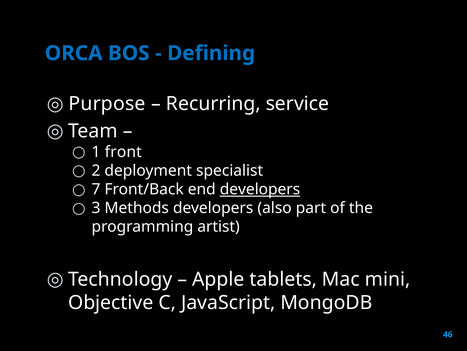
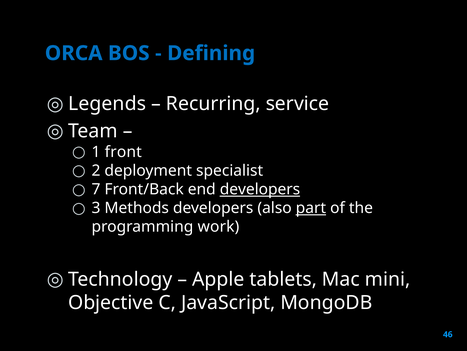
Purpose: Purpose -> Legends (107, 104)
part underline: none -> present (311, 208)
artist: artist -> work (218, 226)
